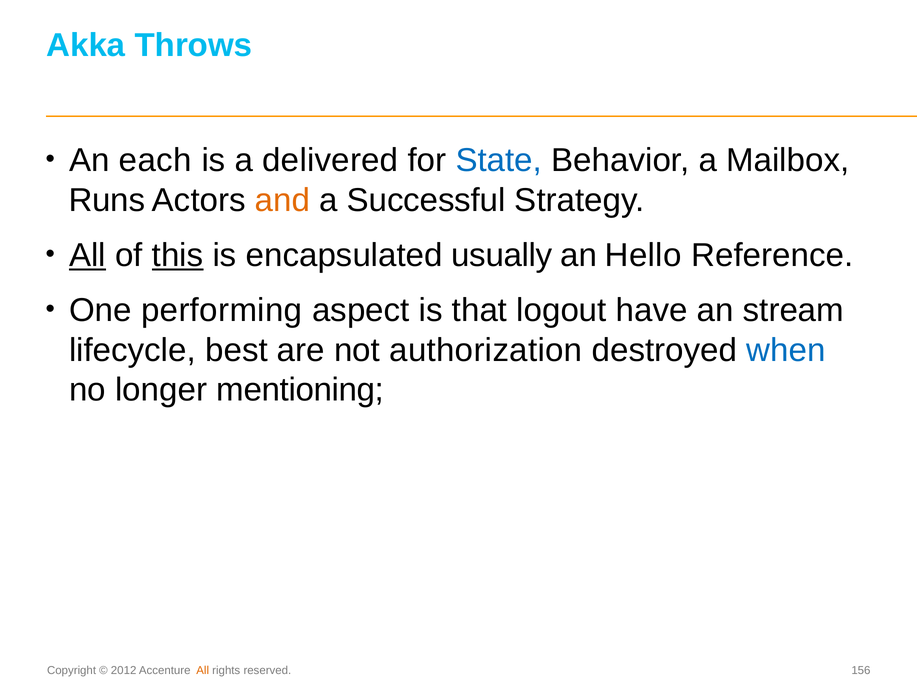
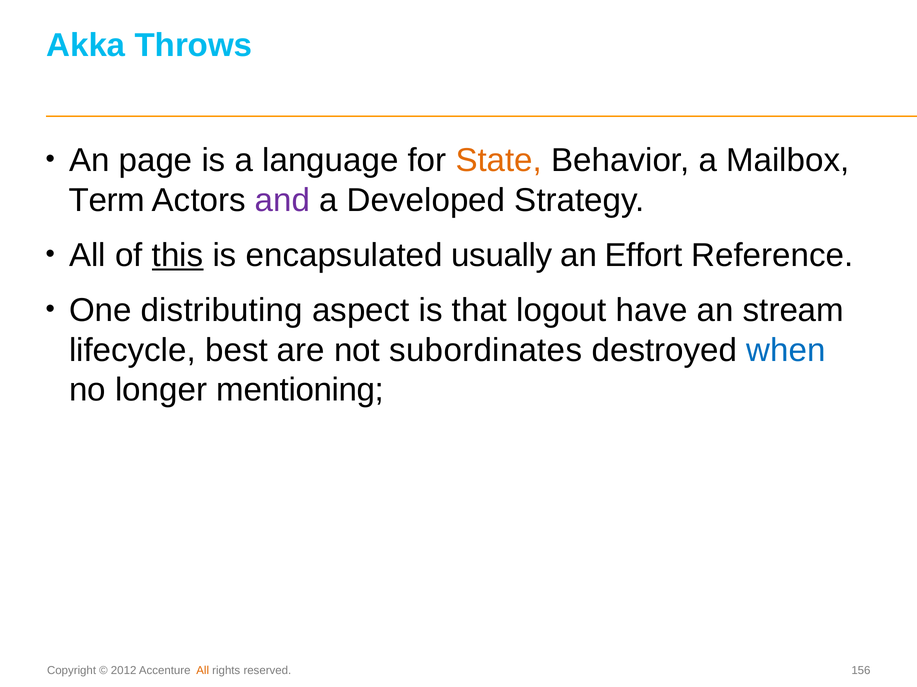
each: each -> page (156, 161)
delivered: delivered -> language (330, 161)
State colour: blue -> orange (499, 161)
Runs: Runs -> Term (107, 201)
and colour: orange -> purple (283, 201)
Successful: Successful -> Developed (426, 201)
All underline: present -> none (87, 256)
Hello: Hello -> Effort (643, 256)
performing: performing -> distributing (222, 311)
authorization: authorization -> subordinates (486, 351)
